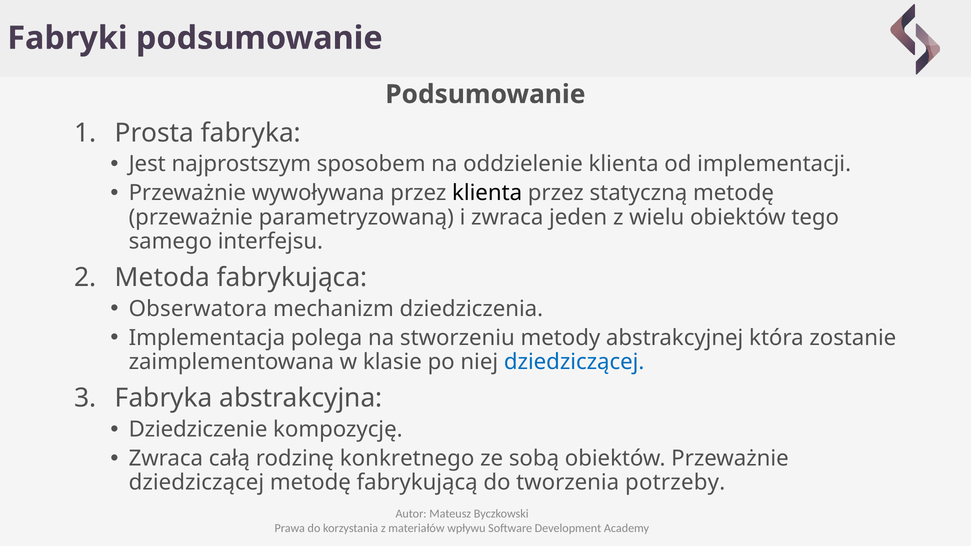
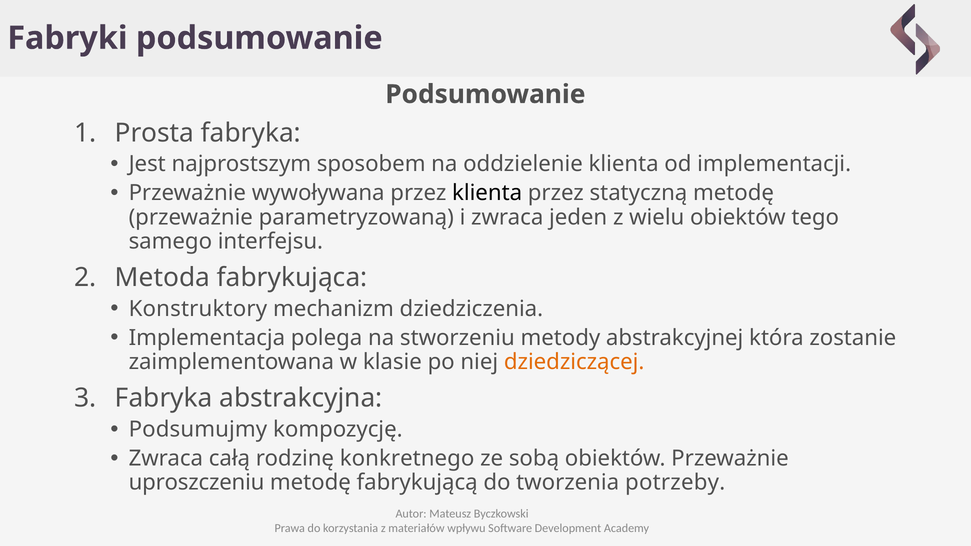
Obserwatora: Obserwatora -> Konstruktory (198, 309)
dziedziczącej colour: blue -> orange (574, 362)
Dziedziczenie: Dziedziczenie -> Podsumujmy (198, 430)
dziedziczącej: dziedziczącej -> uproszczeniu (197, 483)
